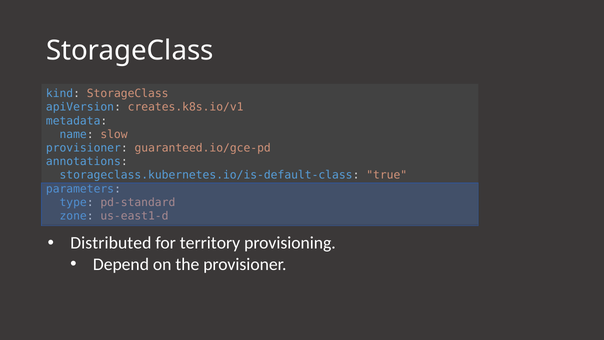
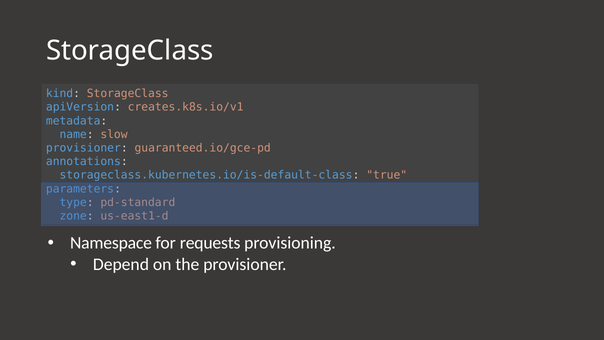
Distributed: Distributed -> Namespace (111, 243)
territory: territory -> requests (210, 243)
